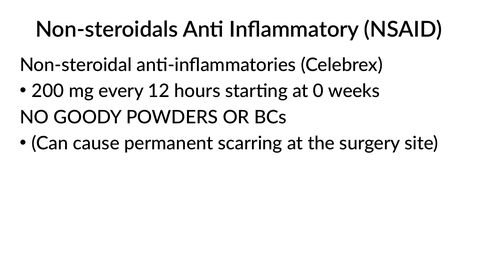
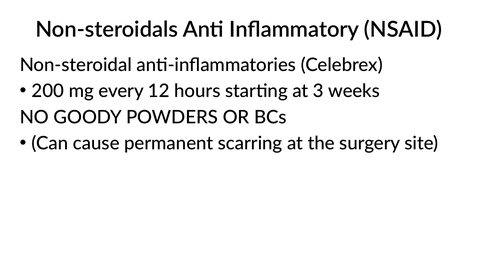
0: 0 -> 3 (318, 91)
